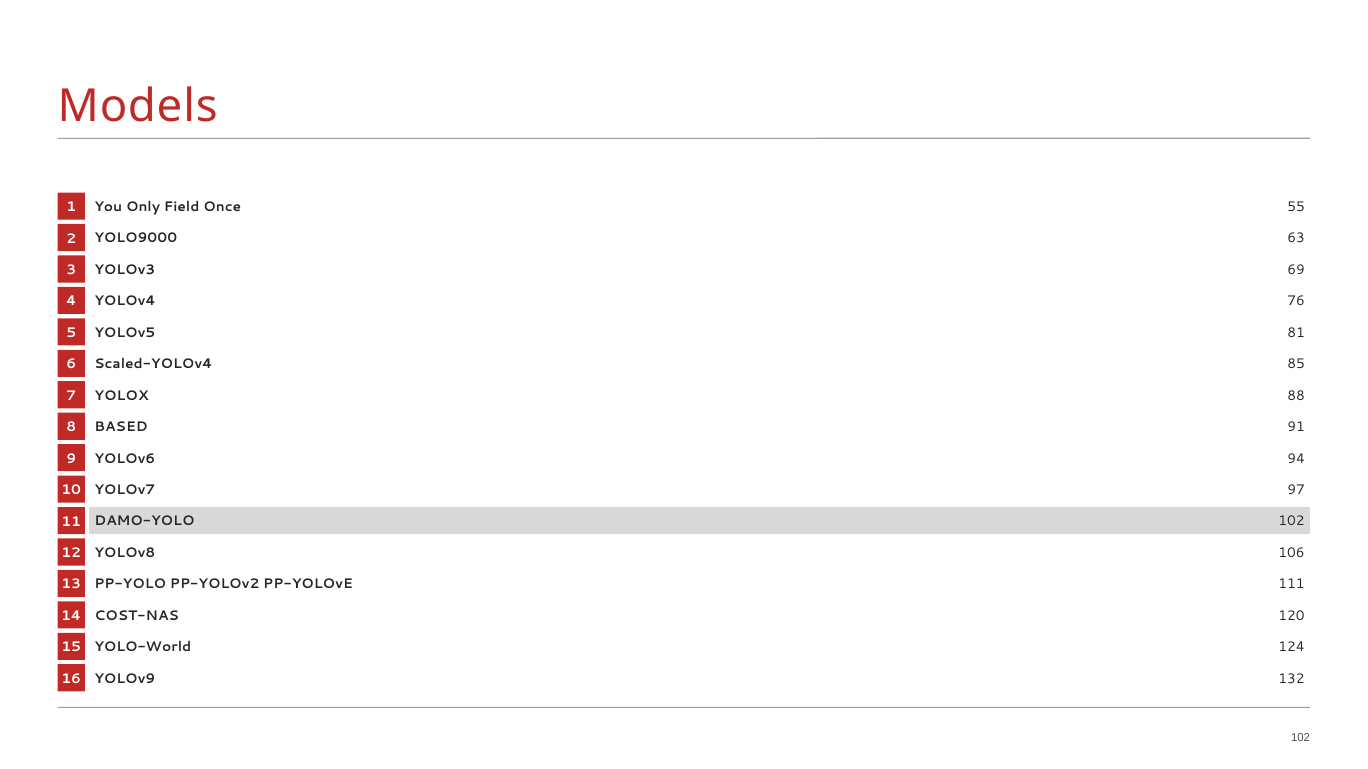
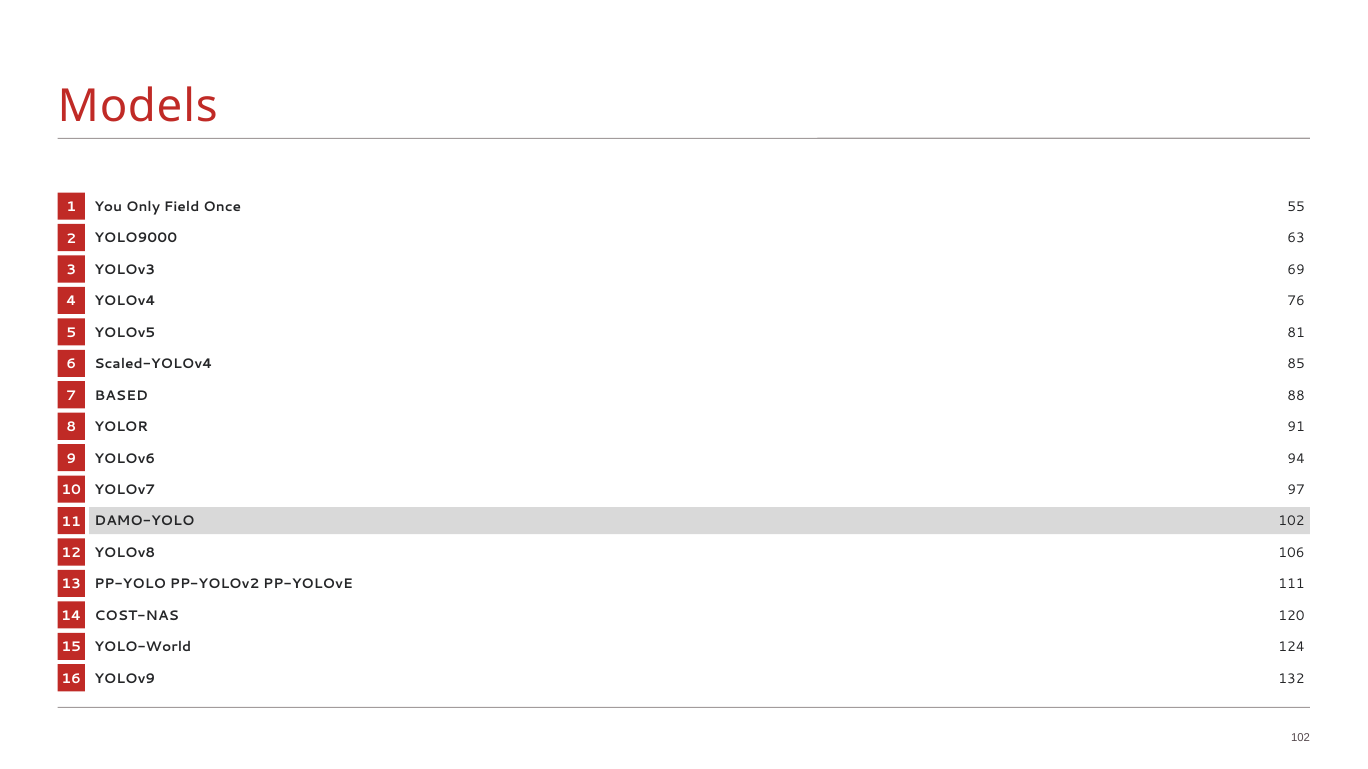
YOLOX: YOLOX -> BASED (121, 396)
BASED: BASED -> YOLOR (121, 427)
